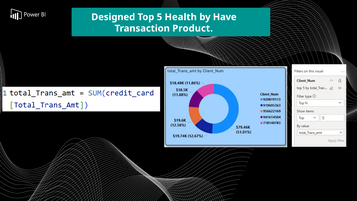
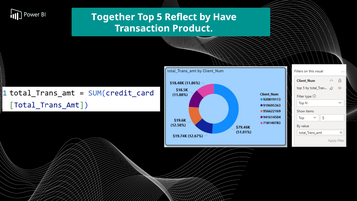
Designed: Designed -> Together (113, 17)
Health: Health -> Reflect (181, 17)
